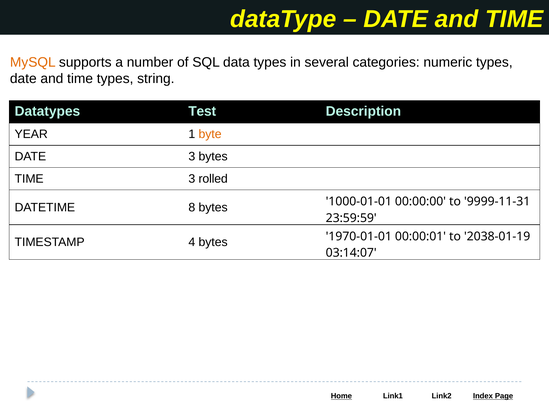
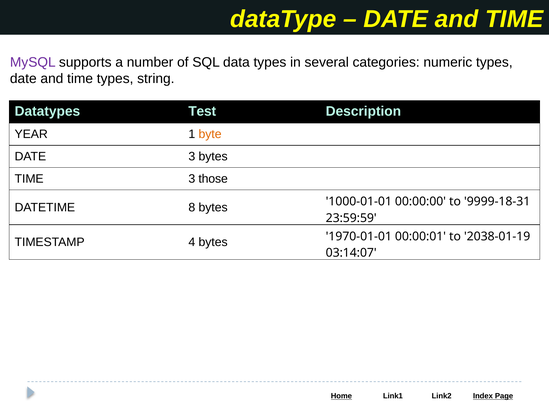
MySQL colour: orange -> purple (33, 62)
rolled: rolled -> those (213, 179)
9999-11-31: 9999-11-31 -> 9999-18-31 (497, 201)
